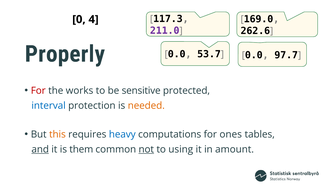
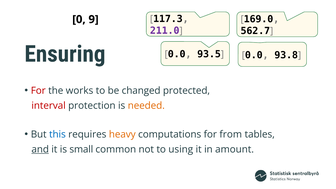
4: 4 -> 9 (94, 19)
262.6: 262.6 -> 562.7 (255, 31)
Properly: Properly -> Ensuring (65, 54)
53.7: 53.7 -> 93.5 (209, 54)
97.7: 97.7 -> 93.8 (286, 55)
sensitive: sensitive -> changed (141, 91)
interval colour: blue -> red (49, 106)
this colour: orange -> blue (57, 134)
heavy colour: blue -> orange (122, 134)
ones: ones -> from (231, 134)
them: them -> small (81, 149)
not underline: present -> none (146, 149)
